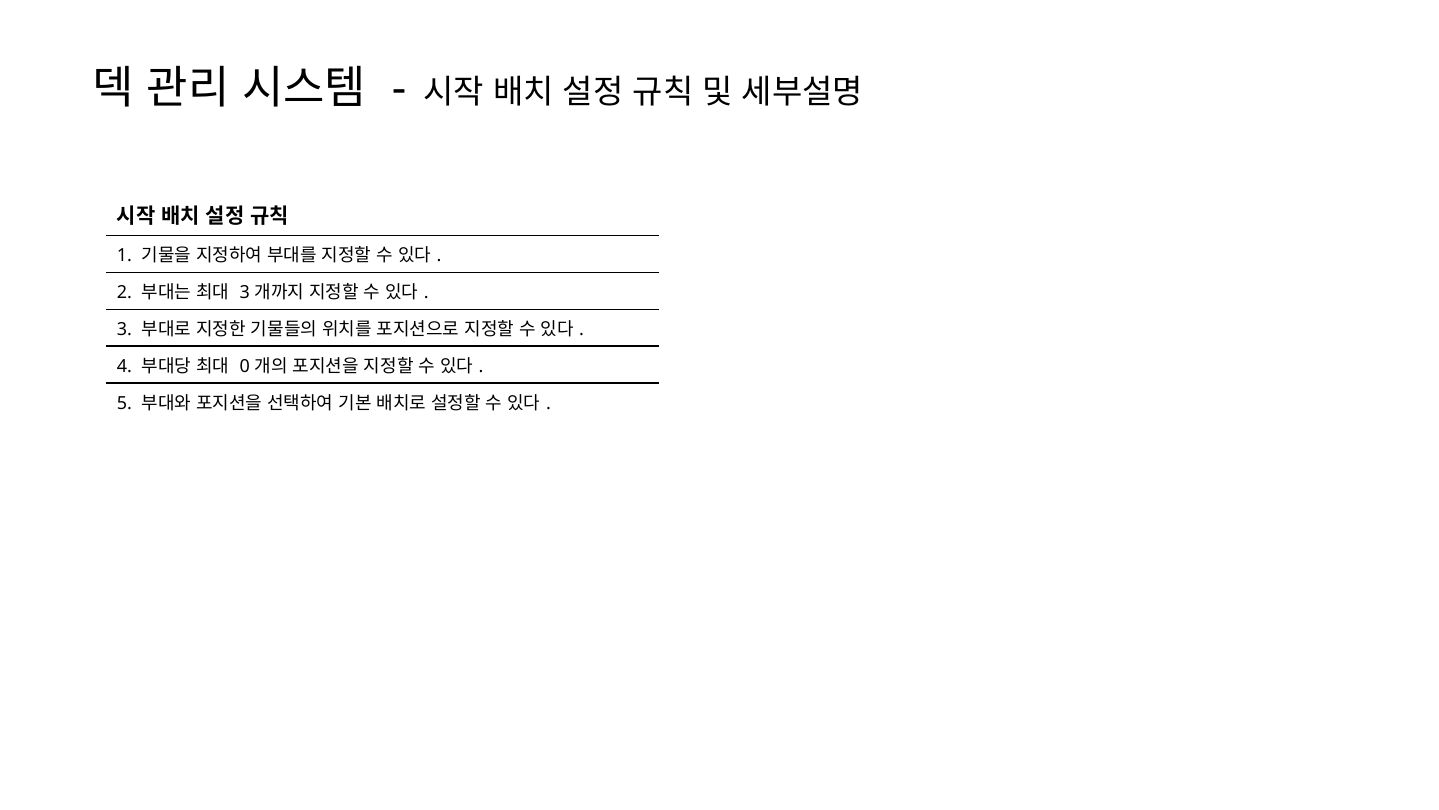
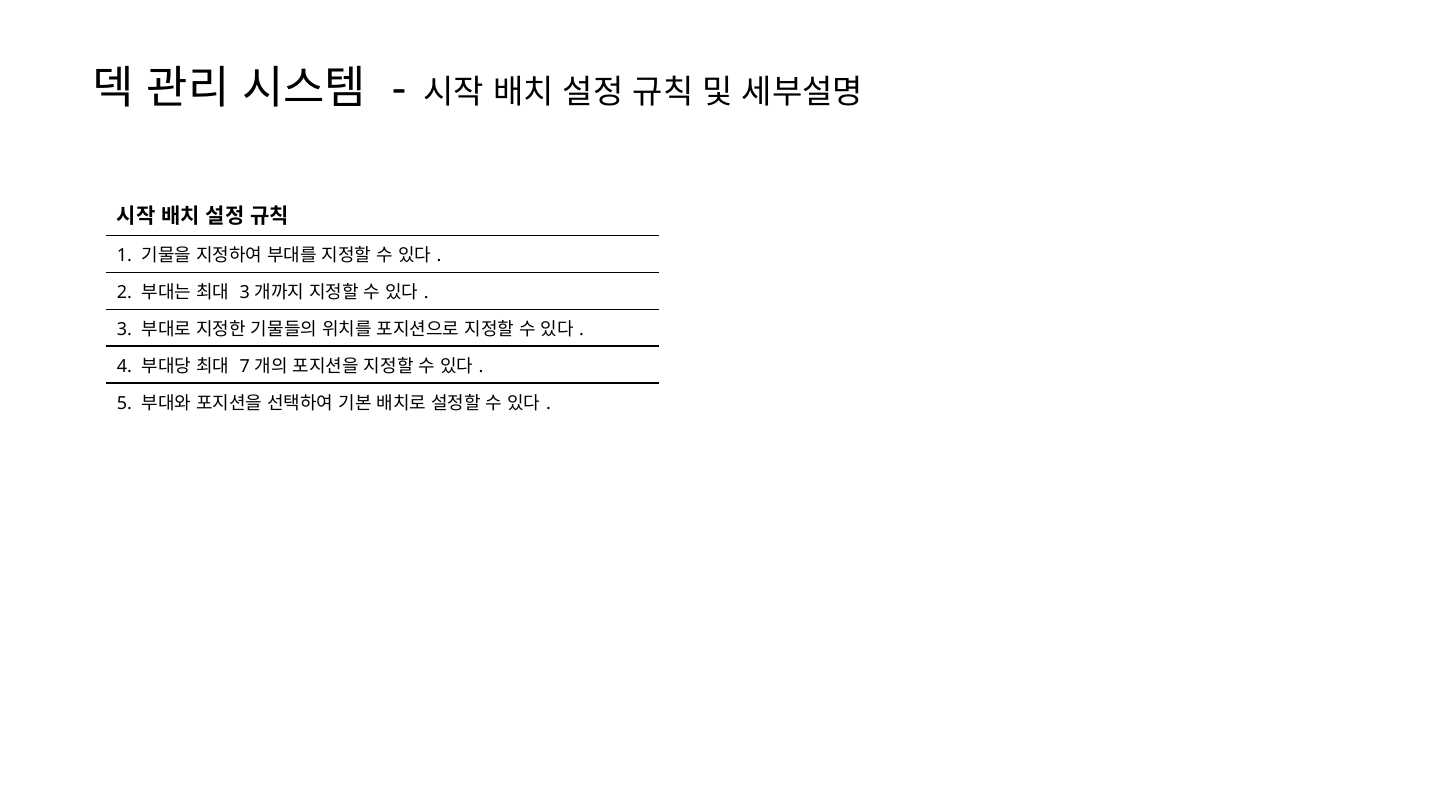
0: 0 -> 7 (245, 366)
